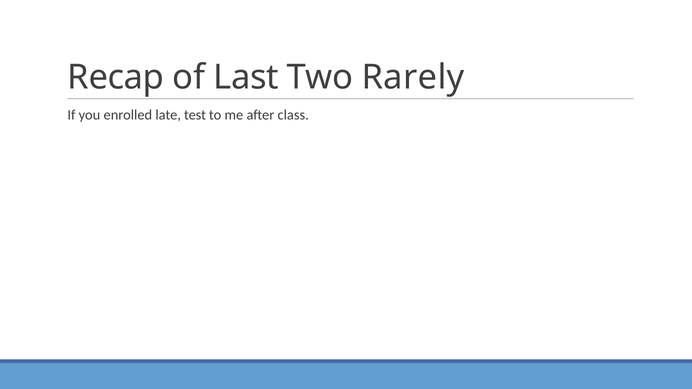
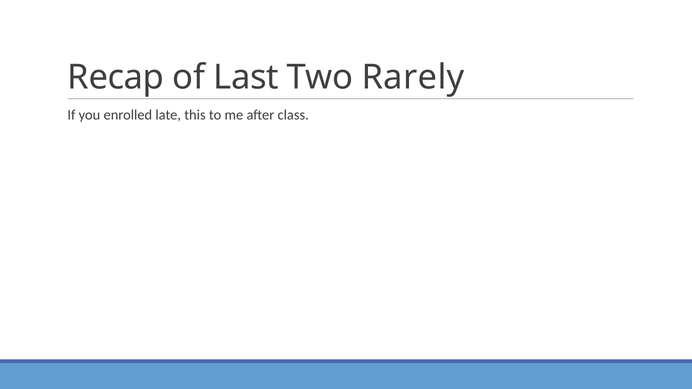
test: test -> this (195, 115)
